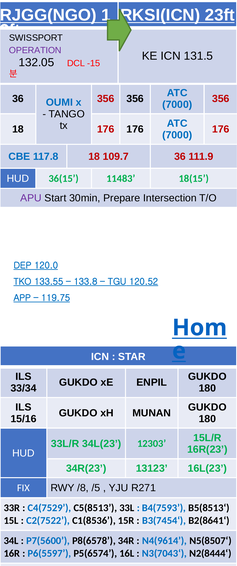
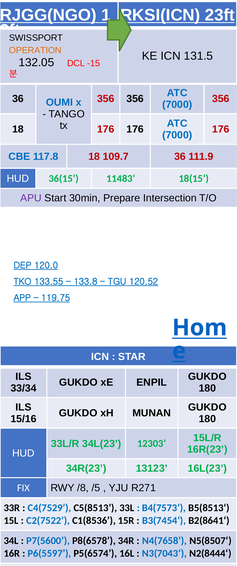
OPERATION colour: purple -> orange (35, 50)
B4(7593: B4(7593 -> B4(7573 (164, 509)
N4(9614: N4(9614 -> N4(7658 (164, 542)
